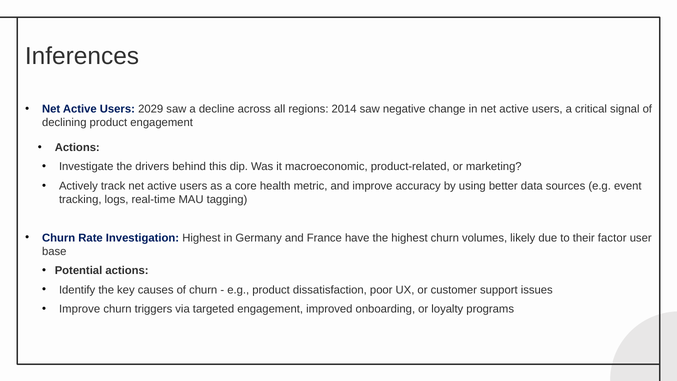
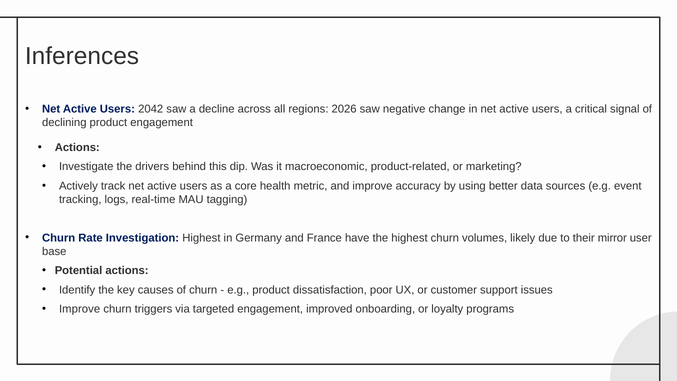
2029: 2029 -> 2042 (151, 109)
2014: 2014 -> 2026 (344, 109)
factor: factor -> mirror (612, 238)
